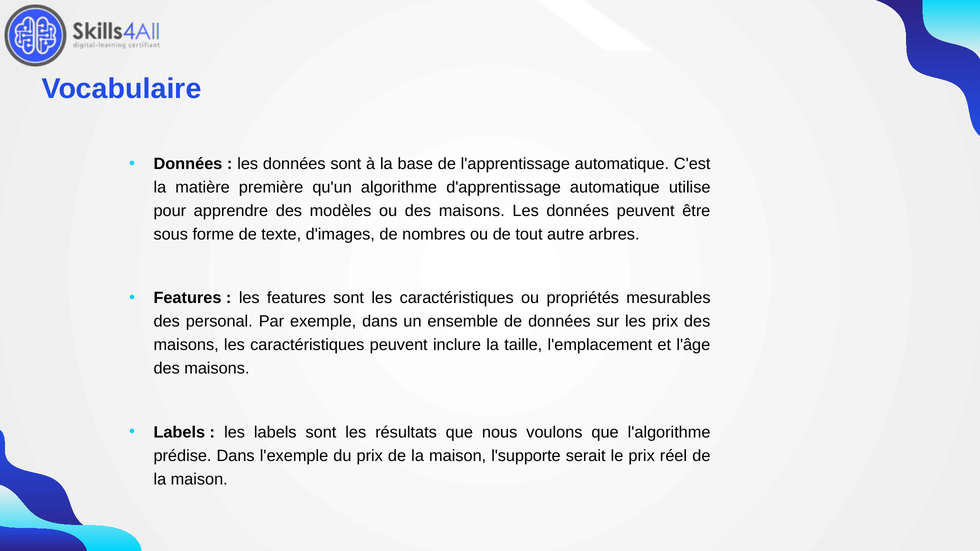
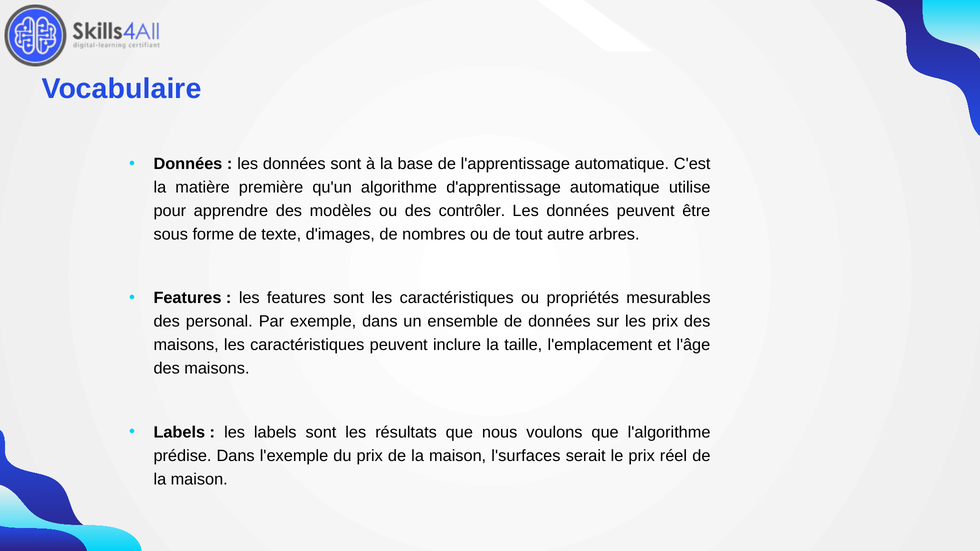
ou des maisons: maisons -> contrôler (472, 211)
l'supporte: l'supporte -> l'surfaces (526, 456)
